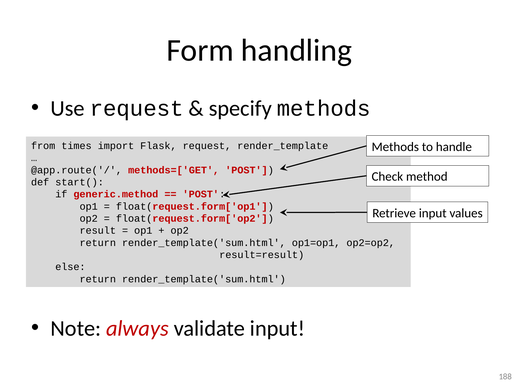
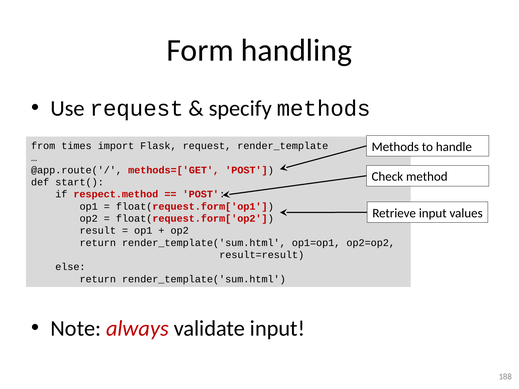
generic.method: generic.method -> respect.method (116, 194)
